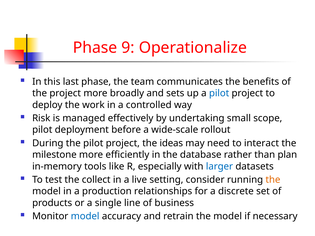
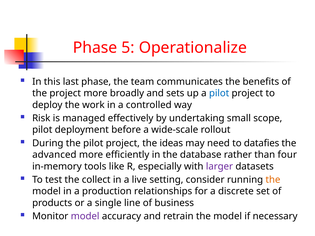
9: 9 -> 5 (128, 48)
interact: interact -> datafies (262, 143)
milestone: milestone -> advanced (54, 155)
plan: plan -> four (287, 155)
larger colour: blue -> purple (219, 167)
model colour: blue -> purple (85, 217)
